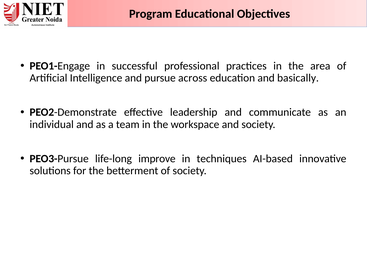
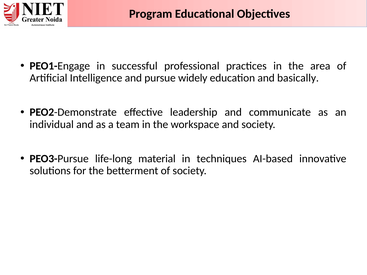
across: across -> widely (193, 78)
improve: improve -> material (157, 159)
